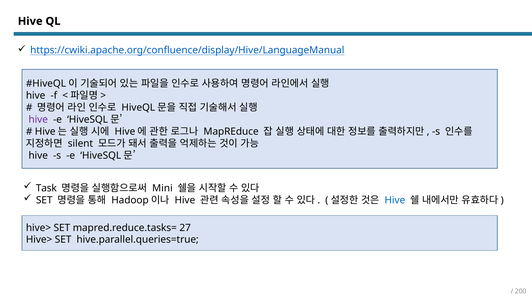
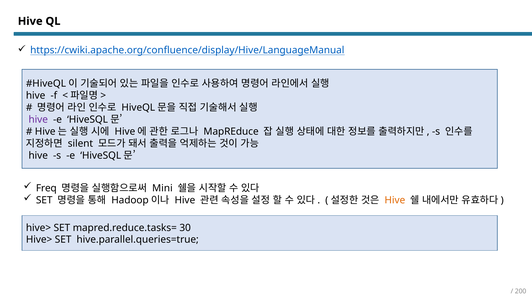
Task: Task -> Freq (46, 188)
Hive colour: blue -> orange (395, 200)
27: 27 -> 30 (185, 228)
